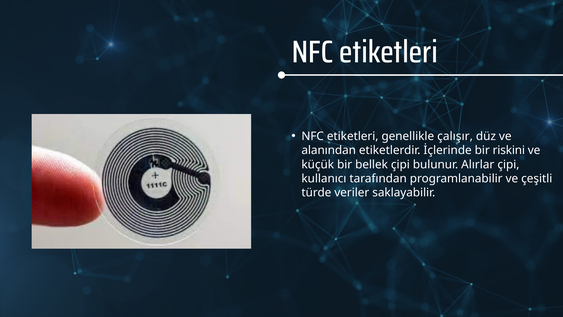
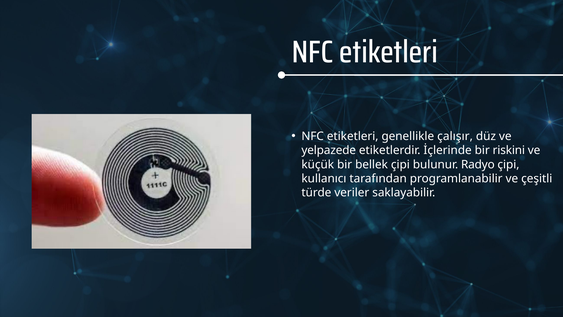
alanından: alanından -> yelpazede (329, 150)
Alırlar: Alırlar -> Radyo (478, 164)
